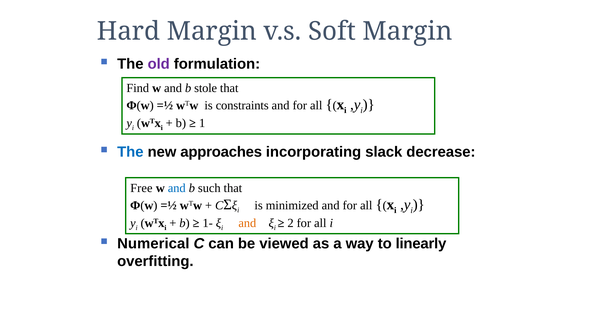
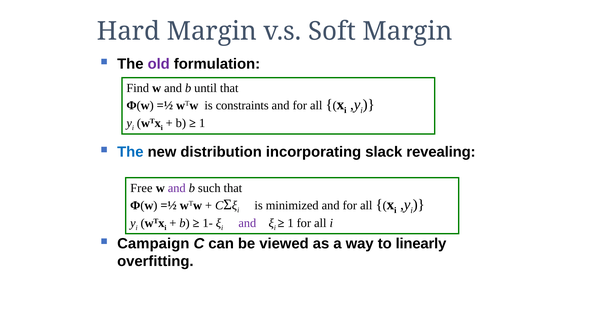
stole: stole -> until (206, 88)
approaches: approaches -> distribution (221, 152)
decrease: decrease -> revealing (441, 152)
and colour: blue -> purple (177, 188)
and colour: orange -> purple (247, 223)
2: 2 -> 1 (291, 223)
Numerical: Numerical -> Campaign (153, 243)
